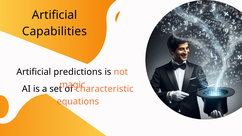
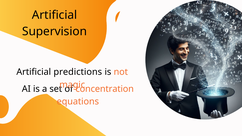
Capabilities: Capabilities -> Supervision (55, 31)
characteristic: characteristic -> concentration (105, 89)
